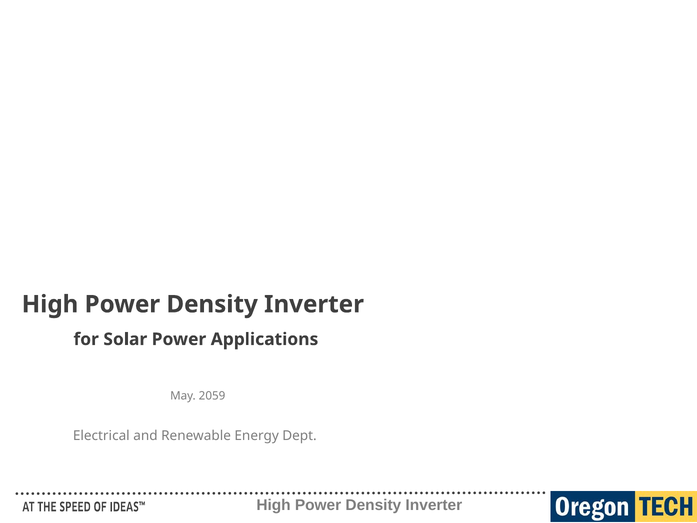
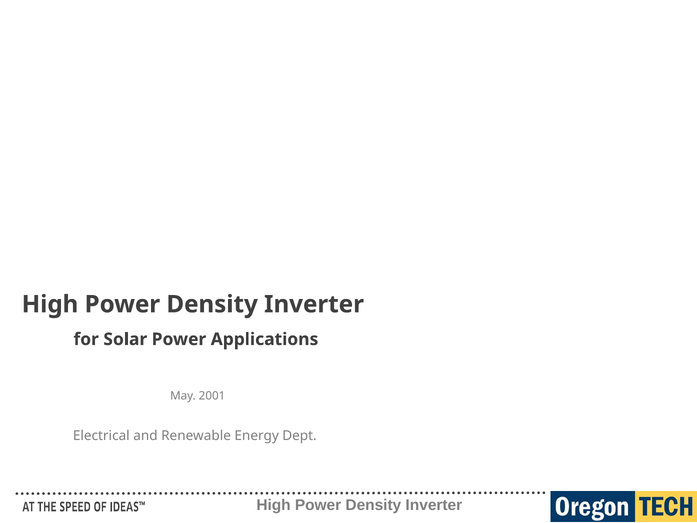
2059: 2059 -> 2001 (212, 396)
